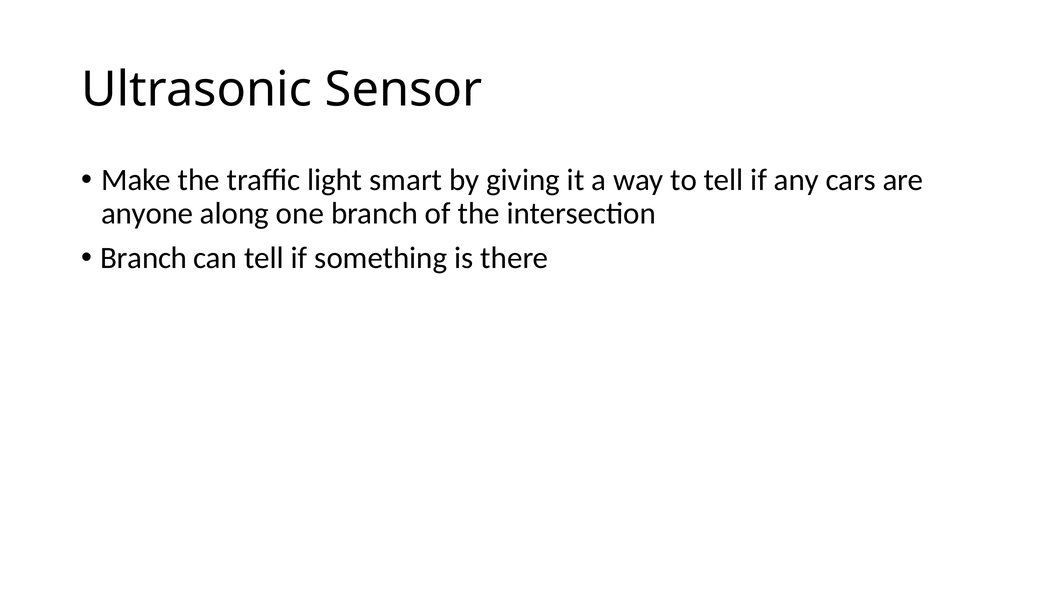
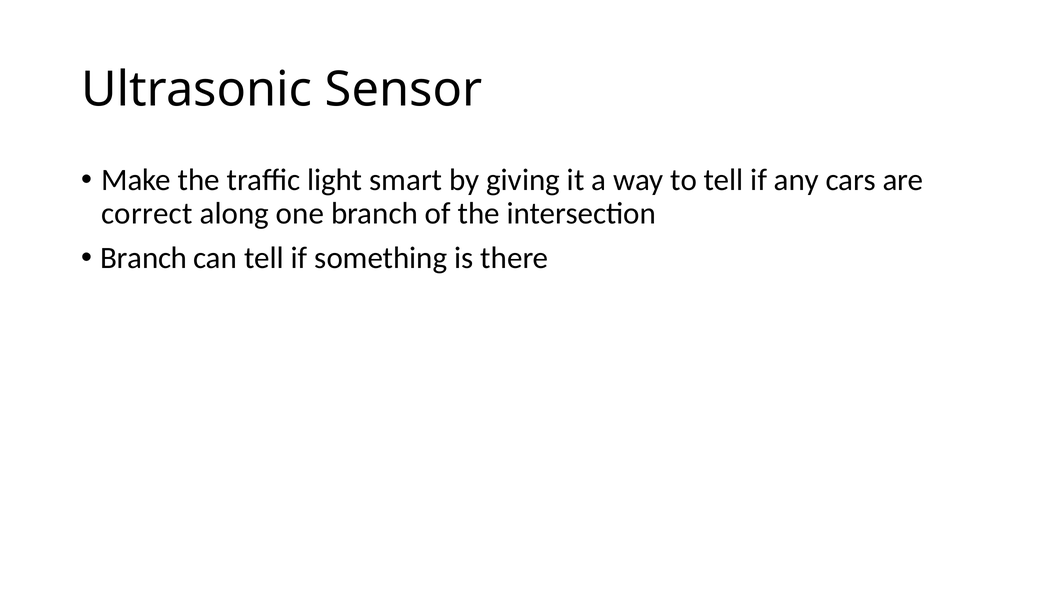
anyone: anyone -> correct (147, 213)
